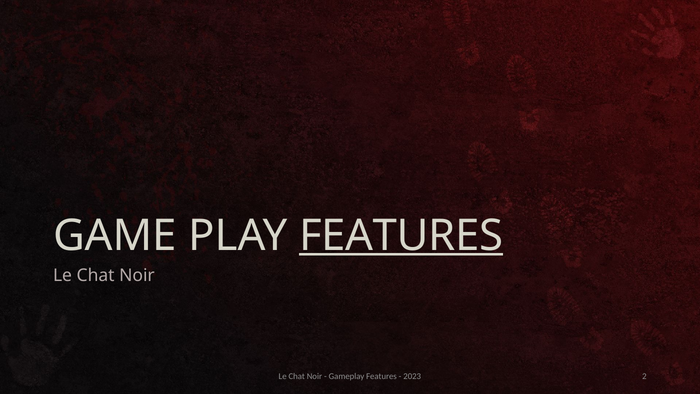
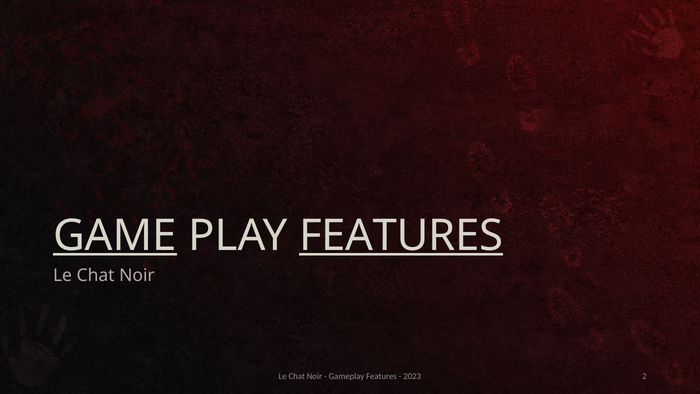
GAME underline: none -> present (115, 235)
